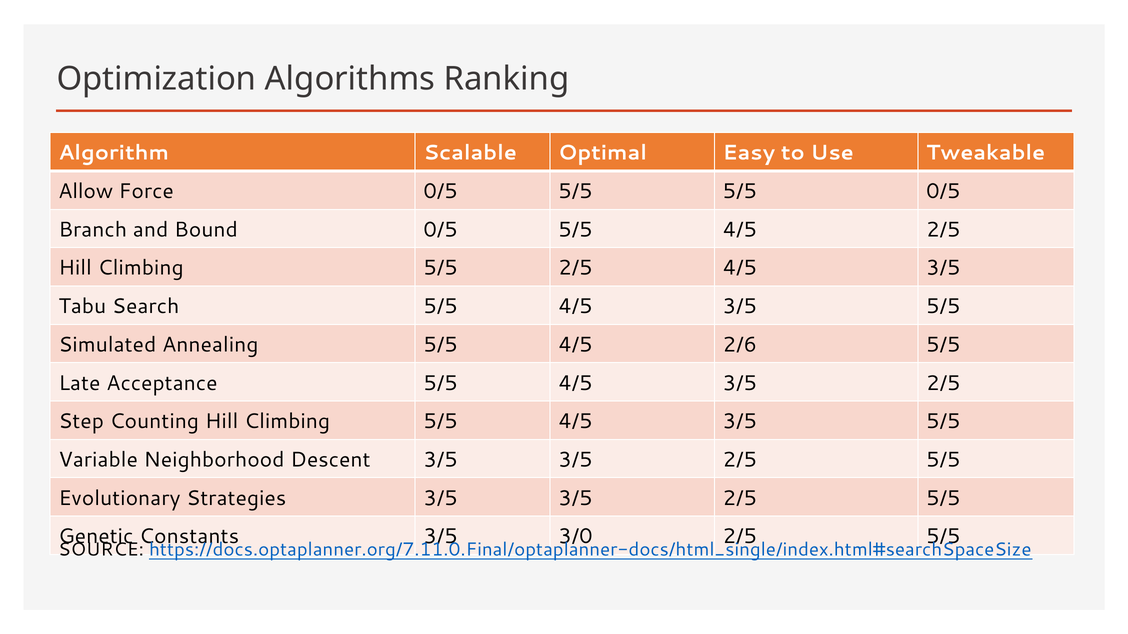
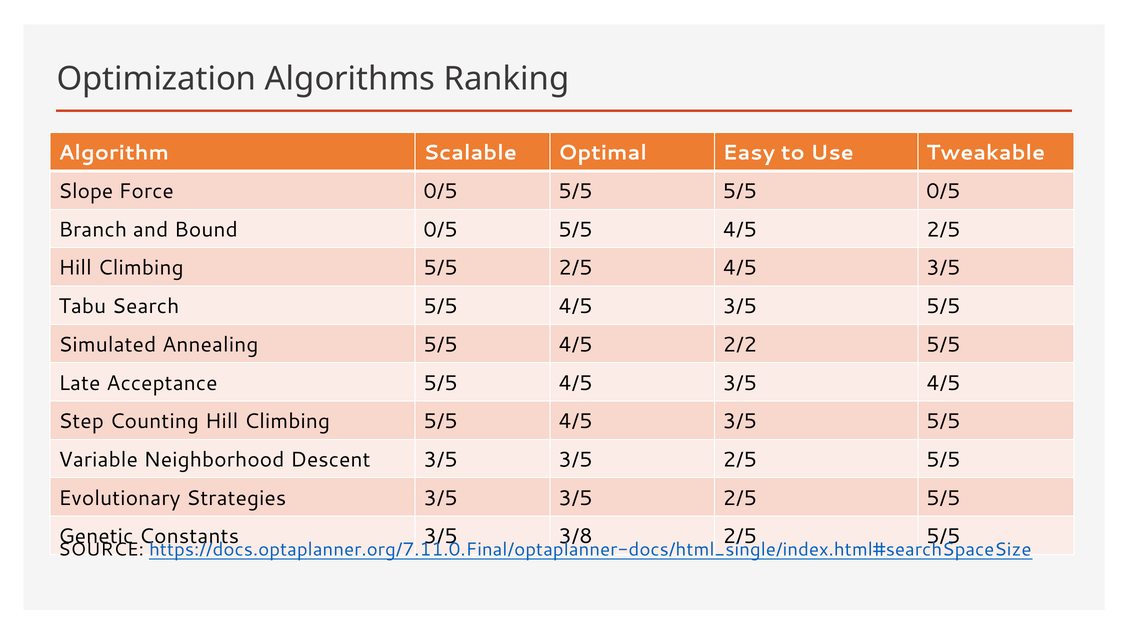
Allow: Allow -> Slope (86, 191)
2/6: 2/6 -> 2/2 (740, 345)
4/5 3/5 2/5: 2/5 -> 4/5 (943, 383)
3/0: 3/0 -> 3/8 (575, 537)
